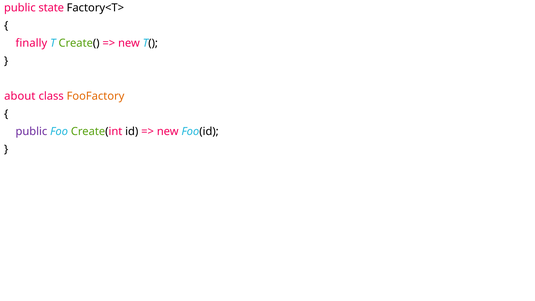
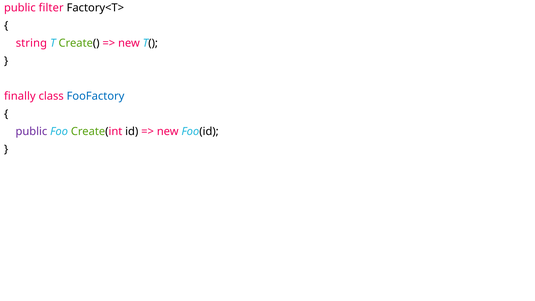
state: state -> filter (51, 8)
finally: finally -> string (31, 43)
about: about -> finally (20, 96)
FooFactory colour: orange -> blue (96, 96)
